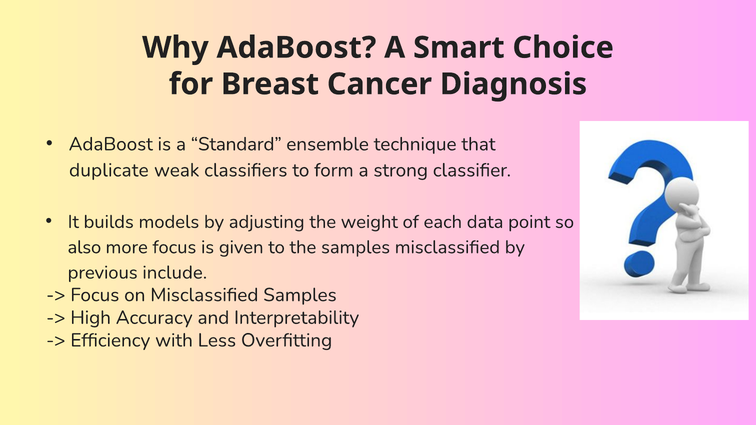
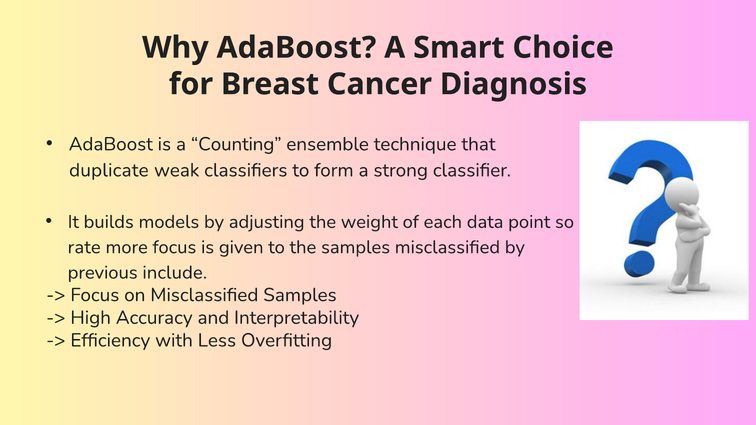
Standard: Standard -> Counting (236, 144)
also: also -> rate (84, 247)
